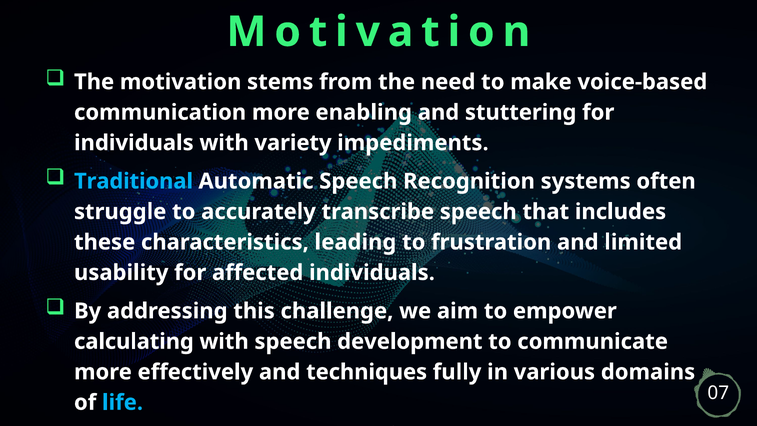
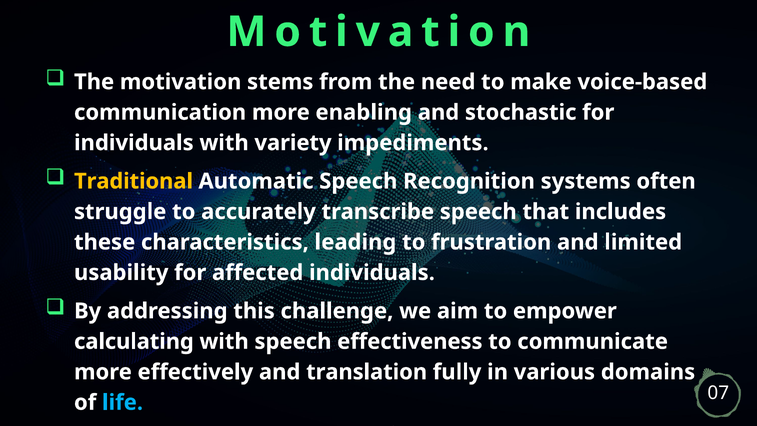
stuttering: stuttering -> stochastic (521, 112)
Traditional colour: light blue -> yellow (133, 181)
development: development -> effectiveness (410, 341)
techniques: techniques -> translation (367, 372)
